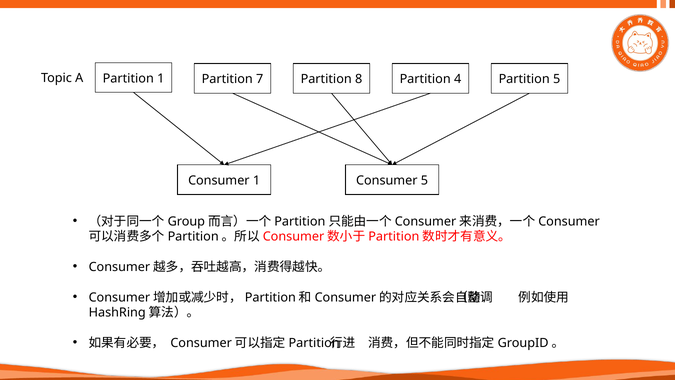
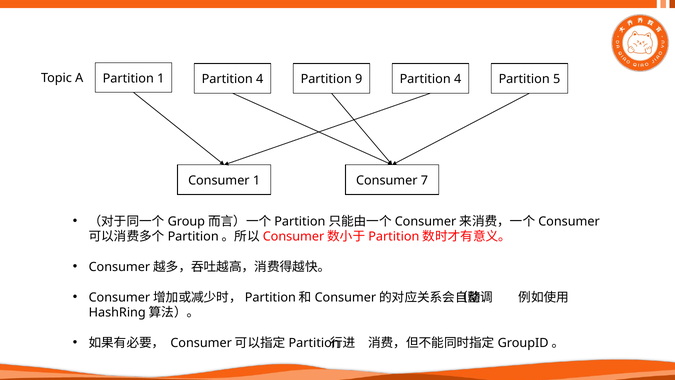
1 Partition 7: 7 -> 4 (260, 79)
8: 8 -> 9 (359, 79)
Consumer 5: 5 -> 7 (424, 180)
